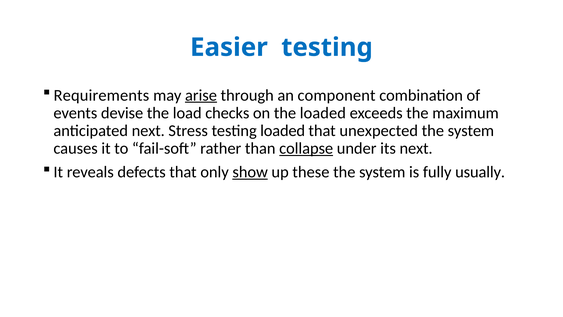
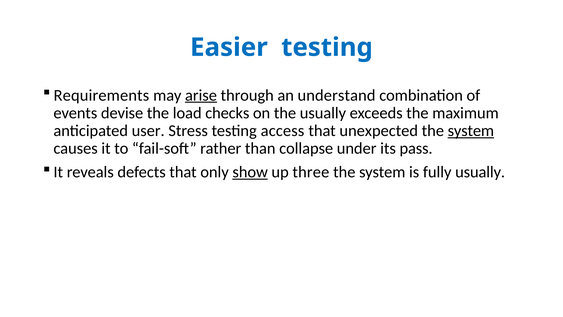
component: component -> understand (337, 95)
the loaded: loaded -> usually (323, 113)
anticipated next: next -> user (148, 131)
testing loaded: loaded -> access (282, 131)
system underline: none -> present (471, 131)
collapse underline: present -> none (306, 148)
its next: next -> pass (416, 148)
these: these -> three (311, 172)
